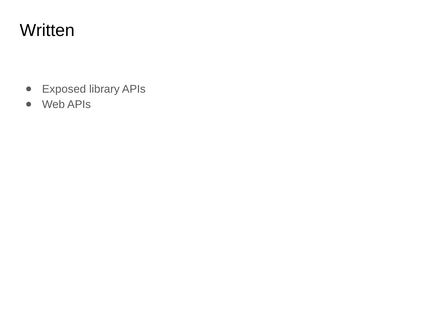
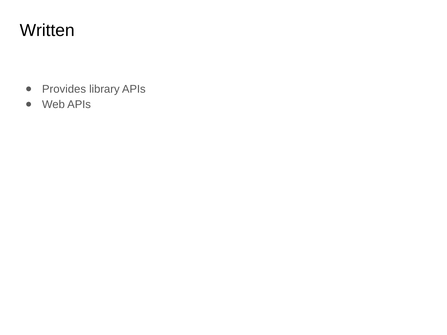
Exposed: Exposed -> Provides (64, 89)
